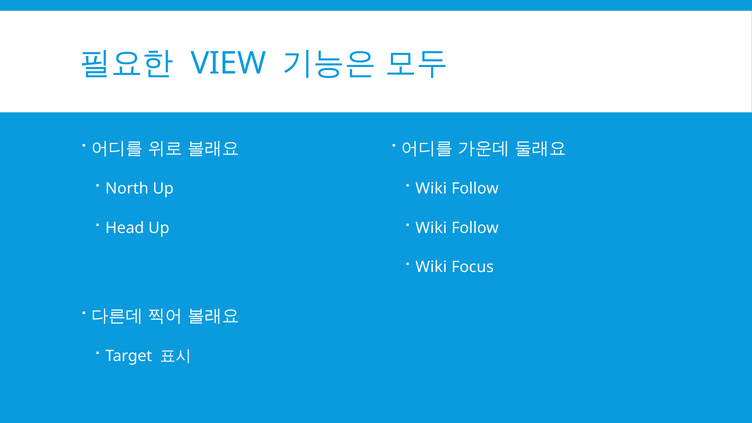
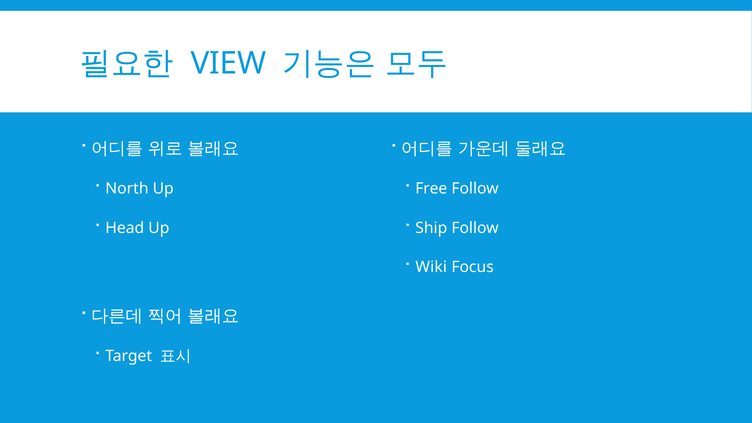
Wiki: Wiki -> Free (431, 189)
Wiki: Wiki -> Ship (431, 228)
